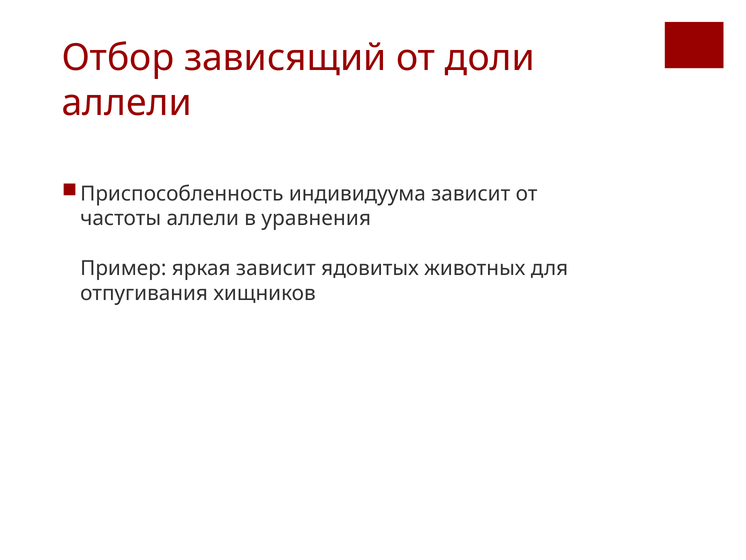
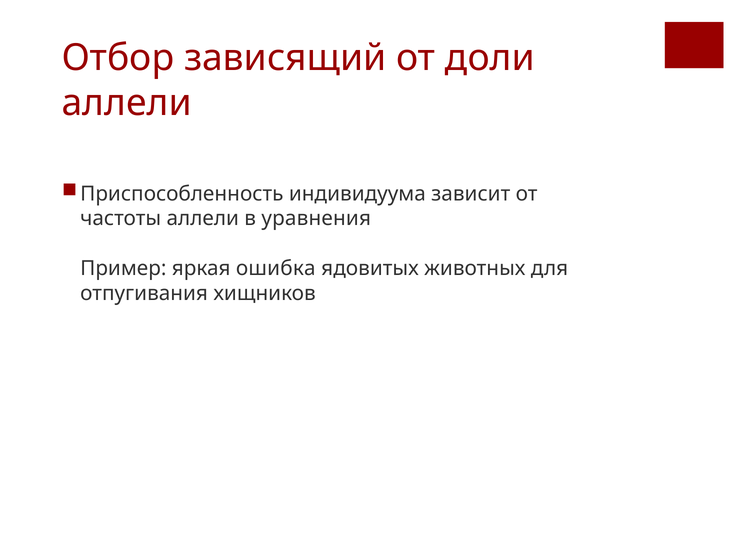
яркая зависит: зависит -> ошибка (276, 268)
